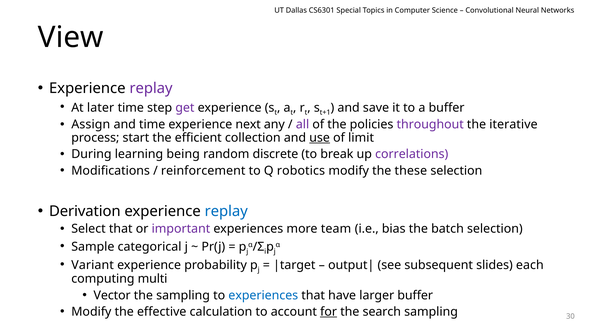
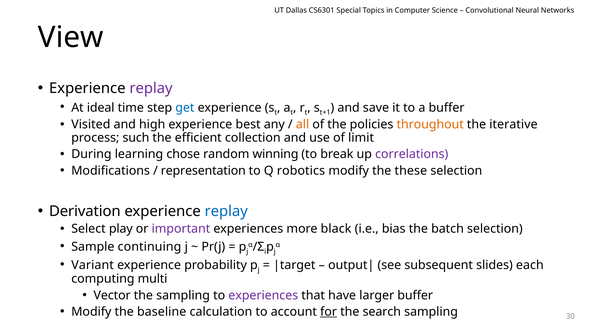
later: later -> ideal (101, 108)
get colour: purple -> blue (185, 108)
Assign: Assign -> Visited (91, 124)
and time: time -> high (152, 124)
next: next -> best (248, 124)
all colour: purple -> orange (303, 124)
throughout colour: purple -> orange (430, 124)
start: start -> such (136, 138)
use underline: present -> none (320, 138)
being: being -> chose (183, 154)
discrete: discrete -> winning (275, 154)
reinforcement: reinforcement -> representation (203, 171)
Select that: that -> play (121, 229)
team: team -> black (336, 229)
categorical: categorical -> continuing (149, 247)
experiences colour: blue -> purple (263, 295)
effective: effective -> baseline (162, 312)
